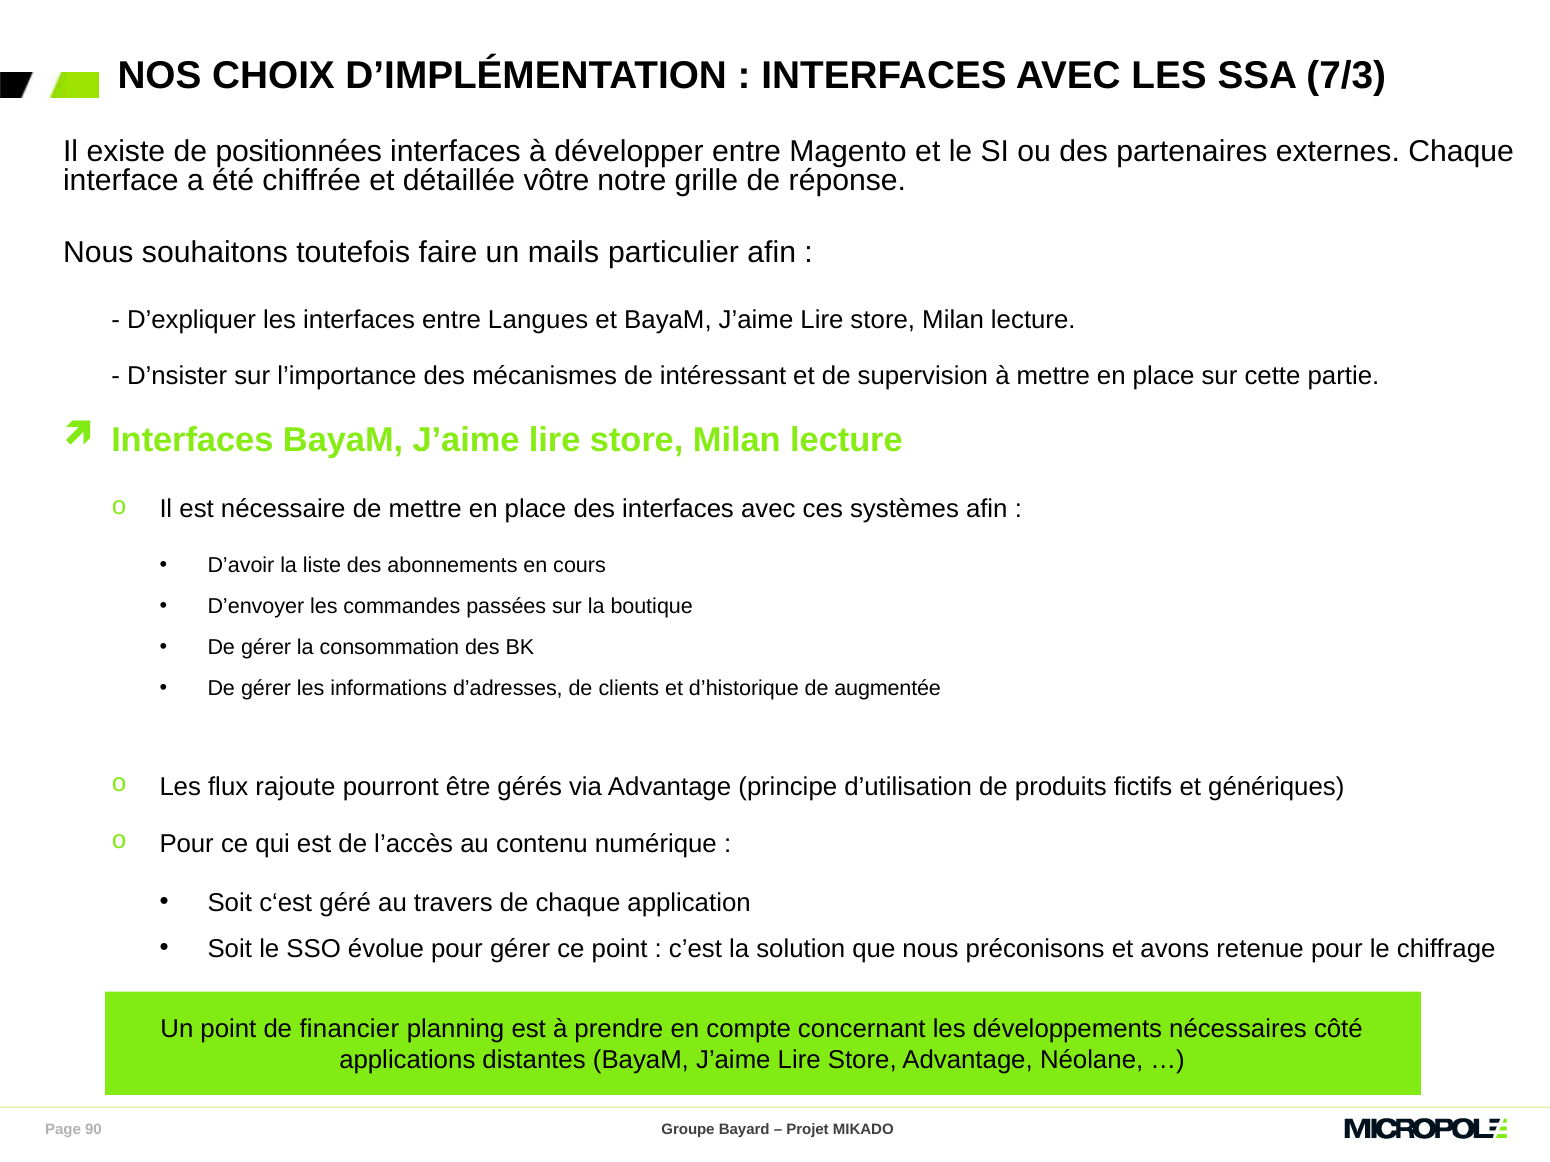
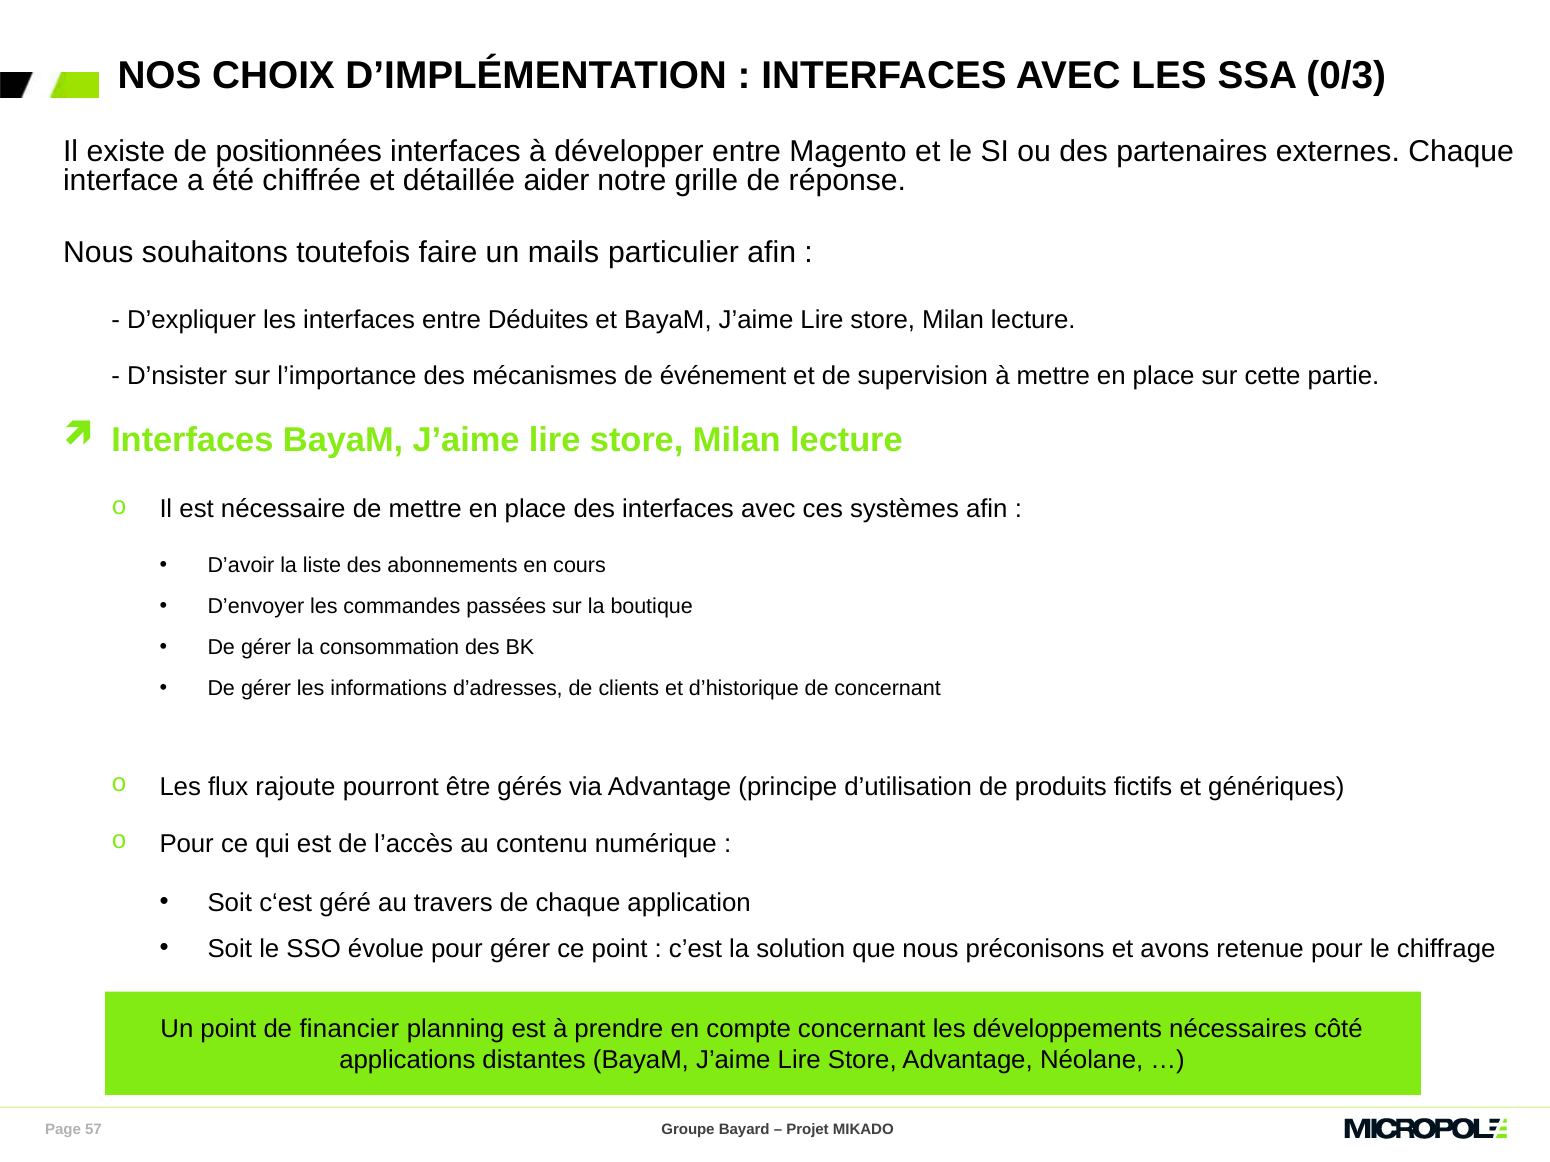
7/3: 7/3 -> 0/3 (1346, 76)
vôtre: vôtre -> aider (556, 180)
Langues: Langues -> Déduites (538, 320)
intéressant: intéressant -> événement (723, 377)
de augmentée: augmentée -> concernant (888, 689)
90: 90 -> 57 (93, 1130)
